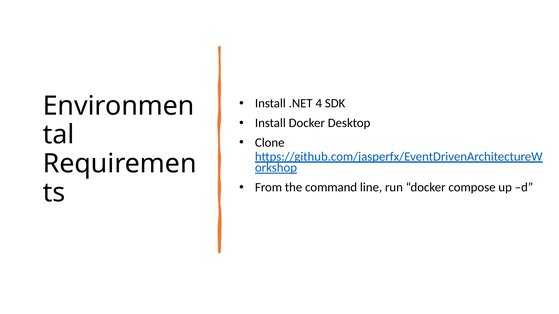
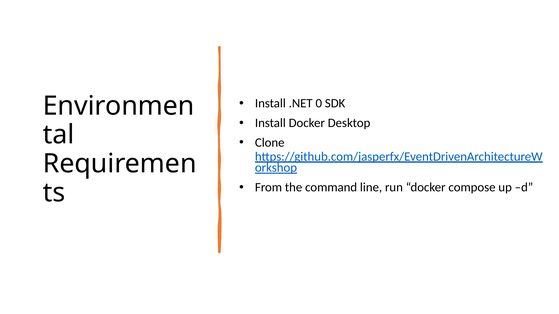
4: 4 -> 0 (319, 103)
